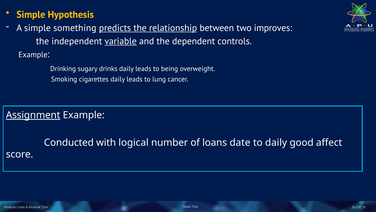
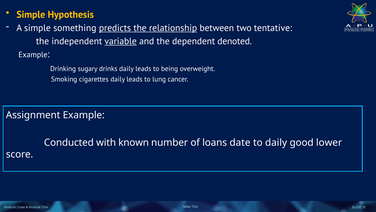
improves: improves -> tentative (273, 28)
controls: controls -> denoted (235, 41)
Assignment underline: present -> none (33, 115)
logical: logical -> known (134, 142)
affect: affect -> lower (329, 142)
